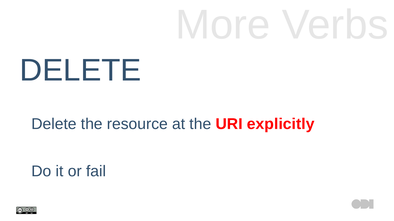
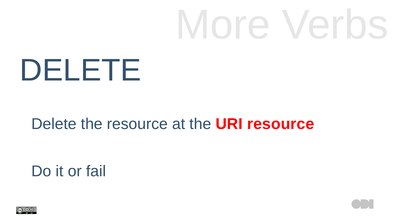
URI explicitly: explicitly -> resource (281, 124)
